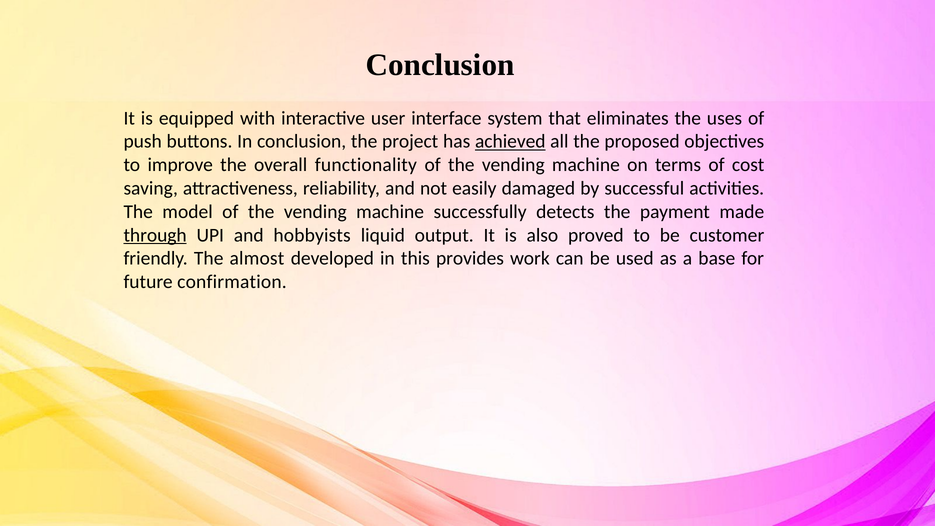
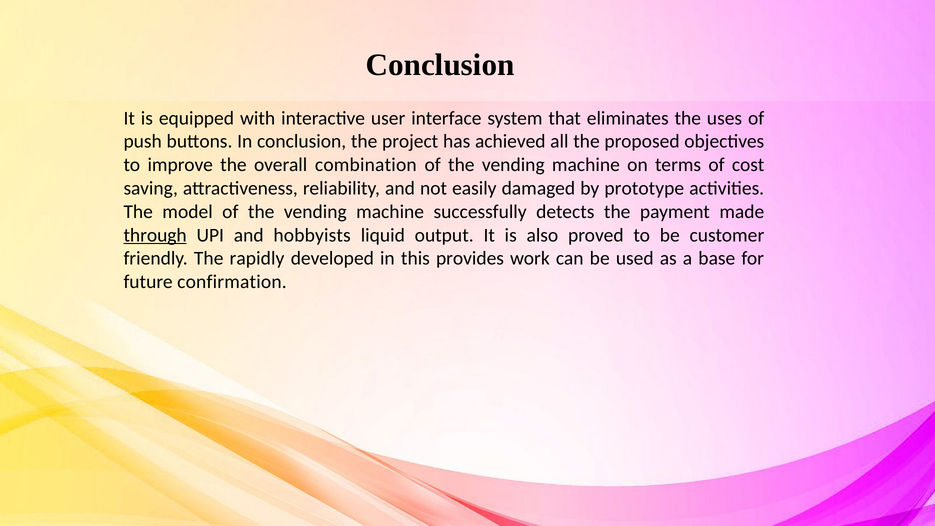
achieved underline: present -> none (510, 142)
functionality: functionality -> combination (366, 165)
successful: successful -> prototype (644, 188)
almost: almost -> rapidly (257, 258)
